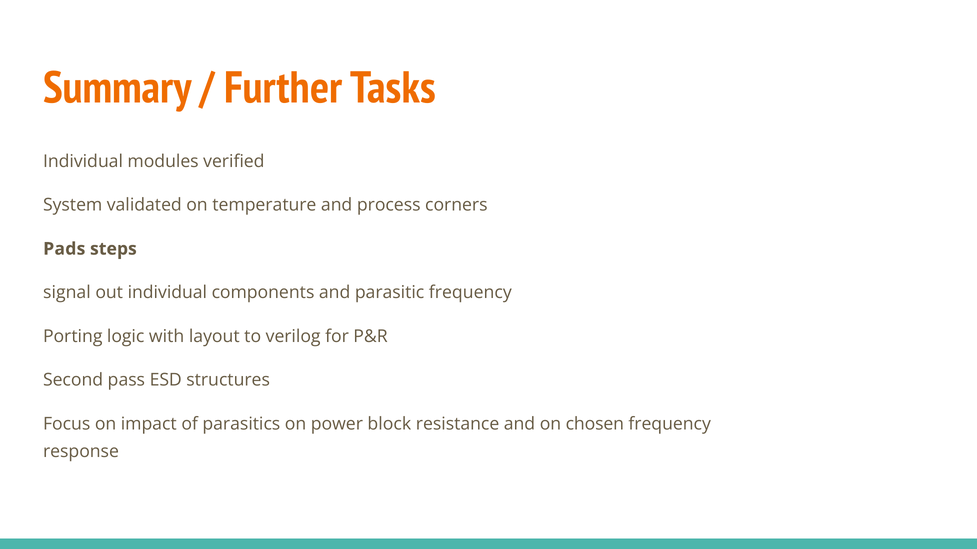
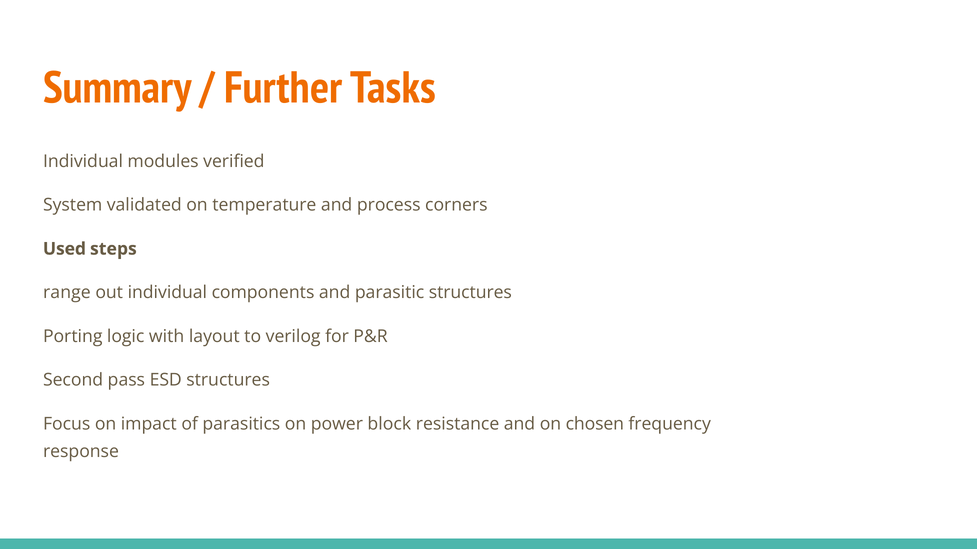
Pads: Pads -> Used (64, 249)
signal: signal -> range (67, 293)
parasitic frequency: frequency -> structures (470, 293)
